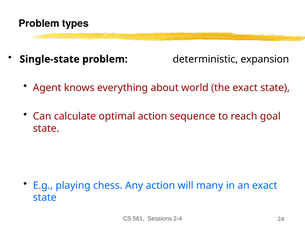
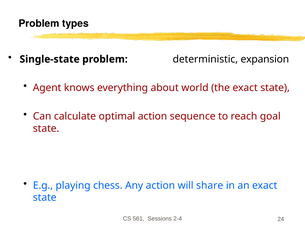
many: many -> share (210, 185)
